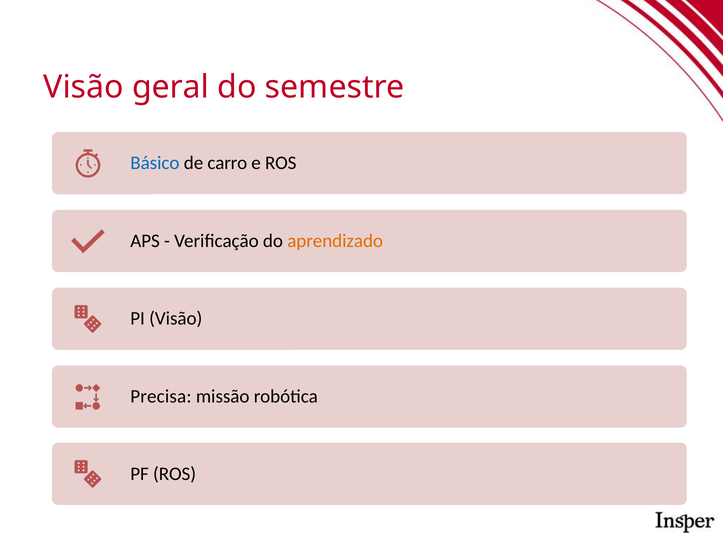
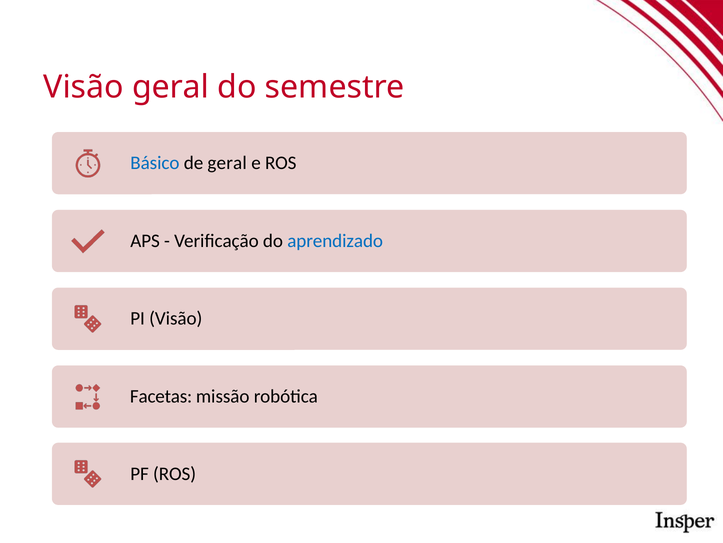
de carro: carro -> geral (227, 163)
aprendizado colour: orange -> blue (335, 240)
Precisa: Precisa -> Facetas (161, 396)
